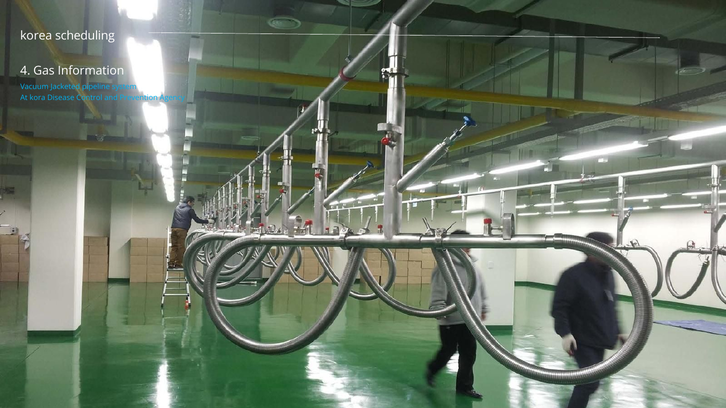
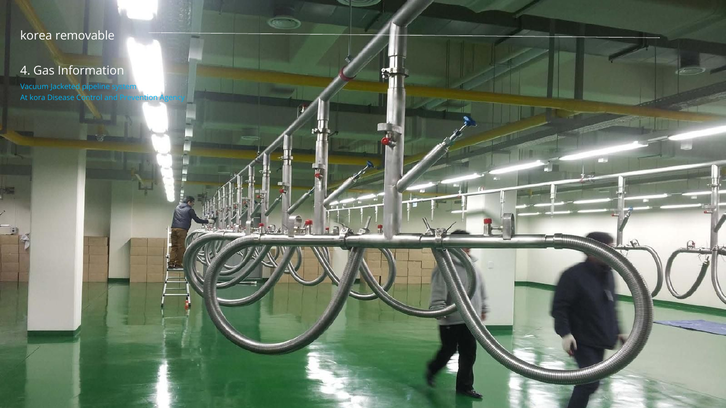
scheduling: scheduling -> removable (85, 36)
